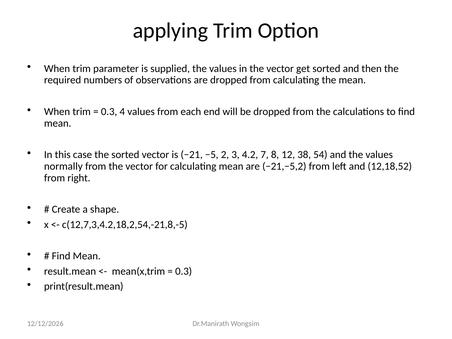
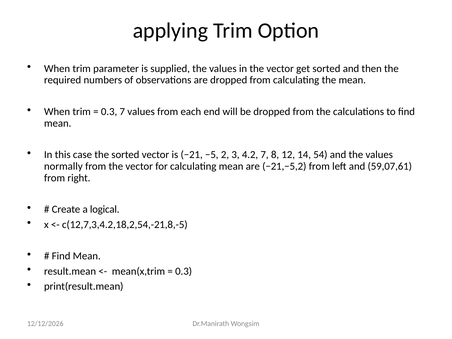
0.3 4: 4 -> 7 (122, 112)
38: 38 -> 14 (304, 155)
12,18,52: 12,18,52 -> 59,07,61 (390, 166)
shape: shape -> logical (105, 209)
